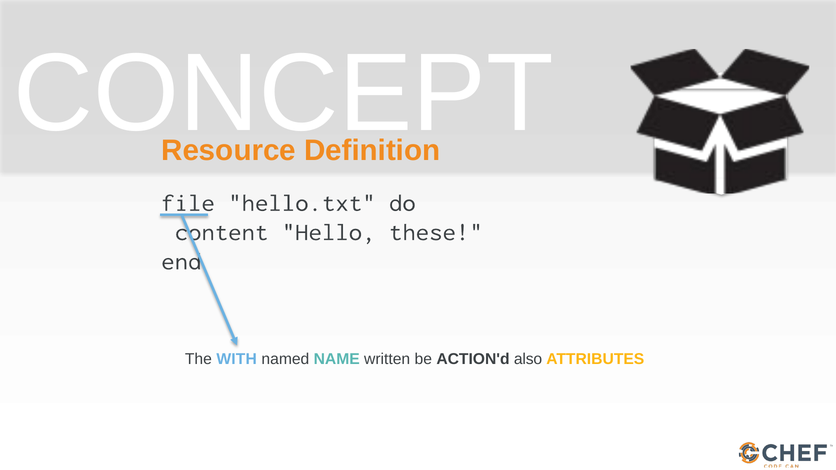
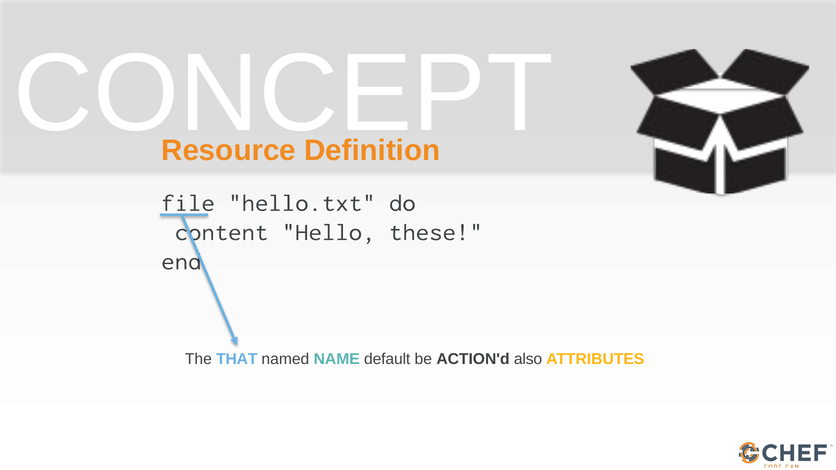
WITH: WITH -> THAT (237, 359)
written: written -> default (387, 359)
